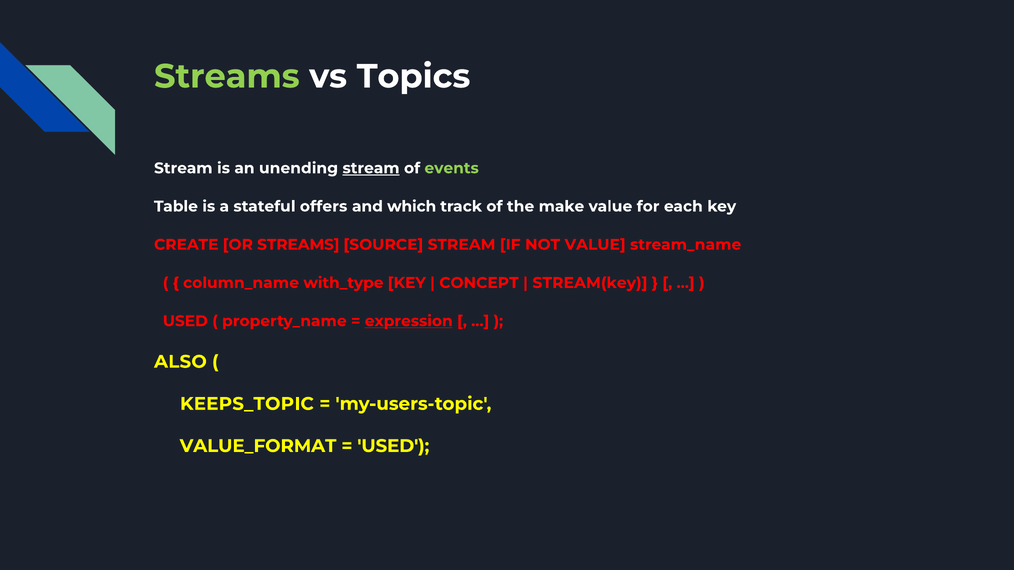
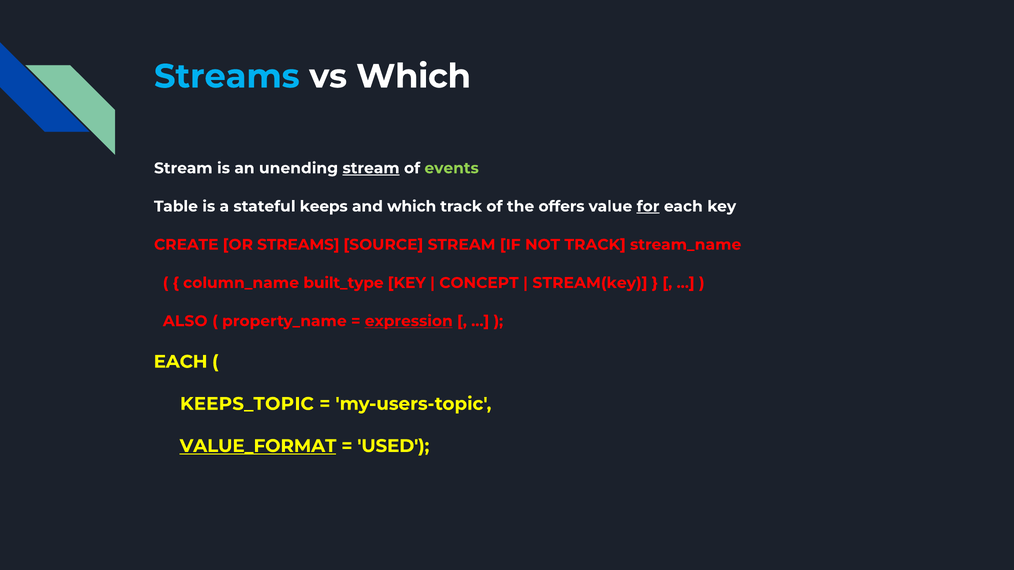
Streams colour: light green -> light blue (227, 76)
vs Topics: Topics -> Which (414, 76)
offers: offers -> keeps (324, 207)
make: make -> offers (562, 207)
for underline: none -> present (648, 207)
NOT VALUE: VALUE -> TRACK (595, 245)
with_type: with_type -> built_type (343, 283)
USED: USED -> ALSO (185, 321)
ALSO: ALSO -> EACH (181, 362)
VALUE_FORMAT underline: none -> present (258, 446)
